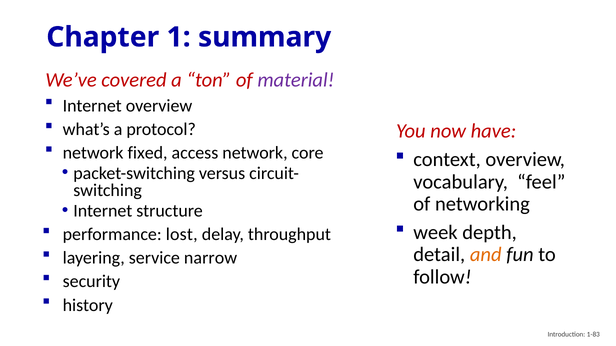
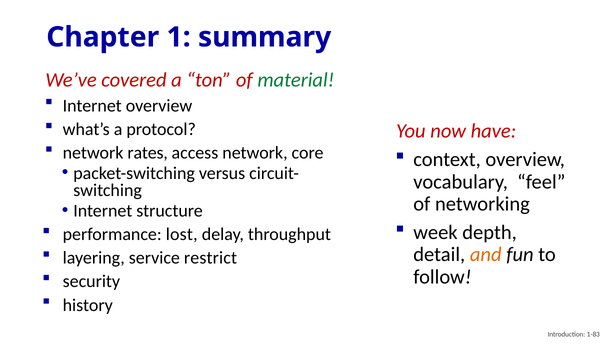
material colour: purple -> green (296, 80)
fixed: fixed -> rates (148, 153)
narrow: narrow -> restrict (211, 258)
